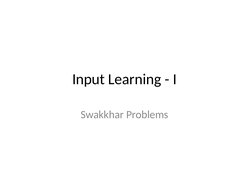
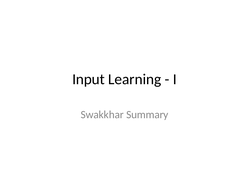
Problems: Problems -> Summary (147, 114)
